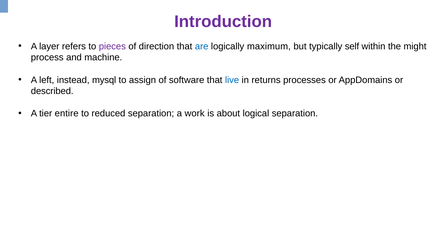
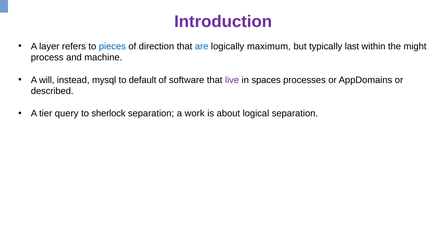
pieces colour: purple -> blue (112, 46)
self: self -> last (352, 46)
left: left -> will (47, 80)
assign: assign -> default (143, 80)
live colour: blue -> purple (232, 80)
returns: returns -> spaces (266, 80)
entire: entire -> query (67, 114)
reduced: reduced -> sherlock (109, 114)
